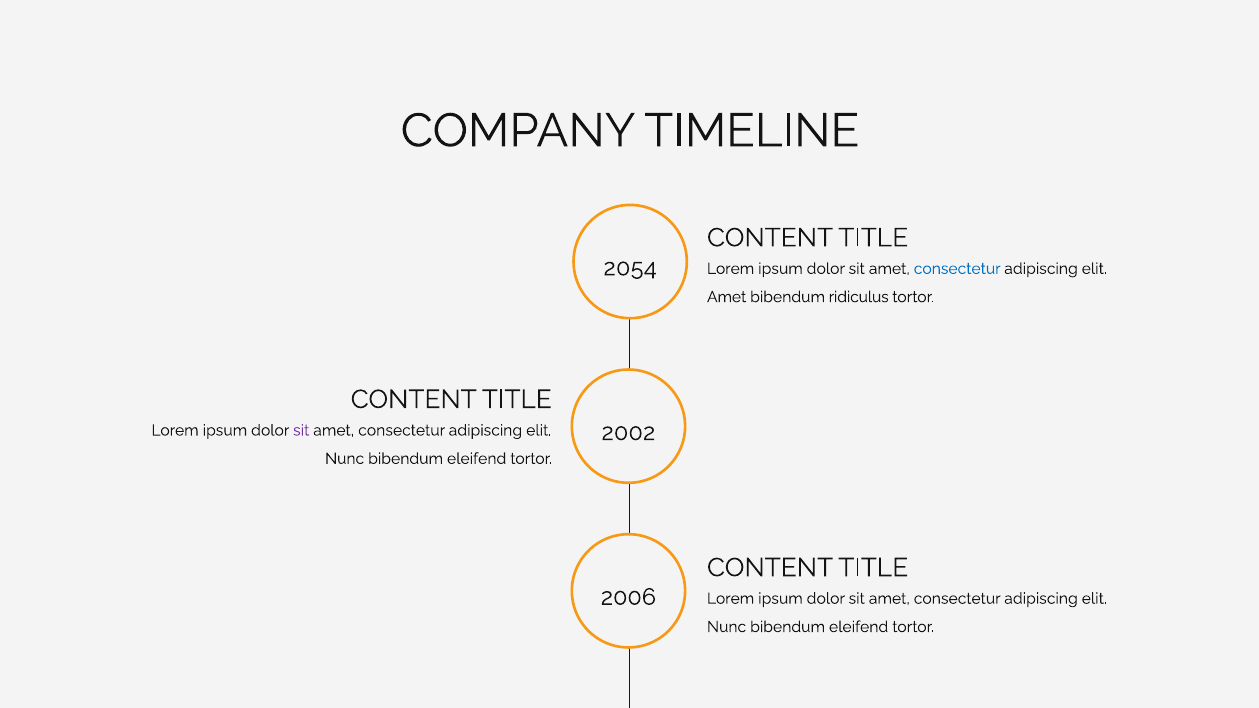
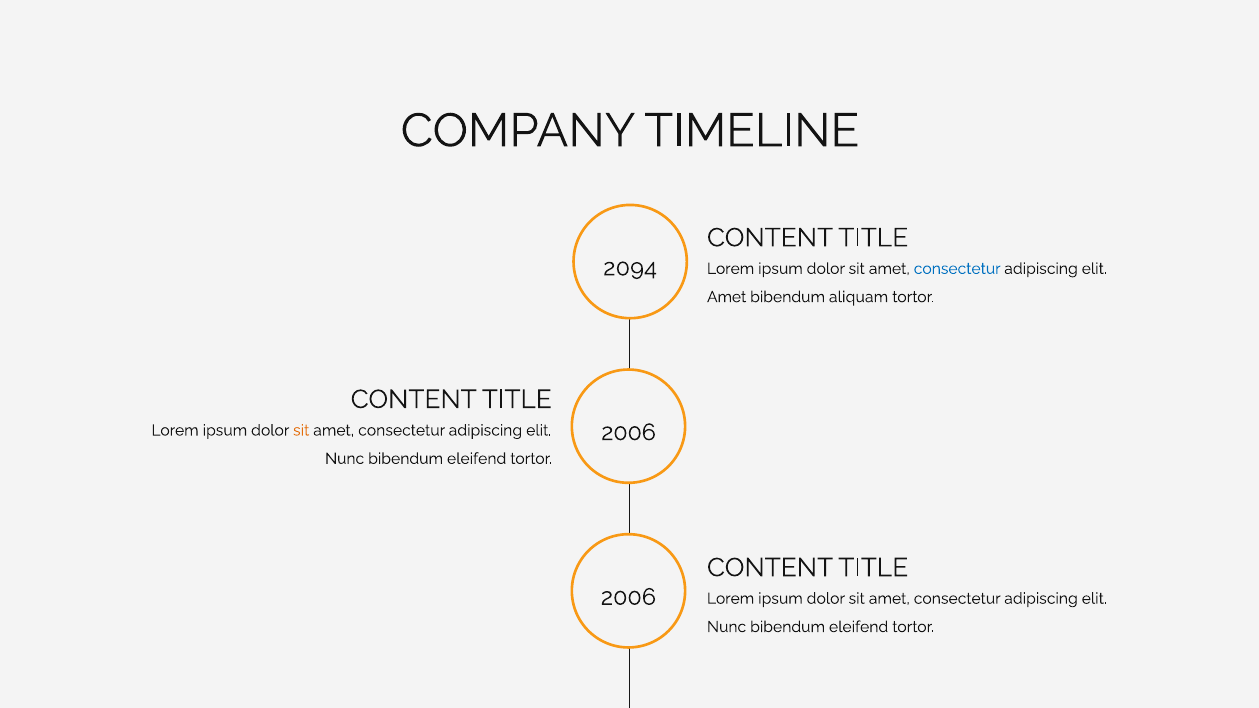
2054: 2054 -> 2094 (630, 268)
ridiculus: ridiculus -> aliquam (859, 297)
2002: 2002 -> 2006 (629, 432)
sit colour: purple -> orange (301, 430)
